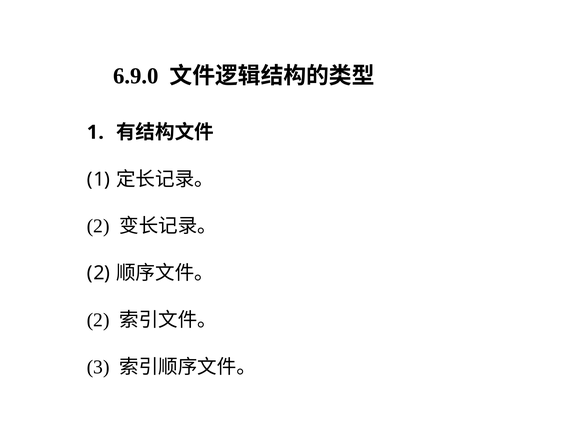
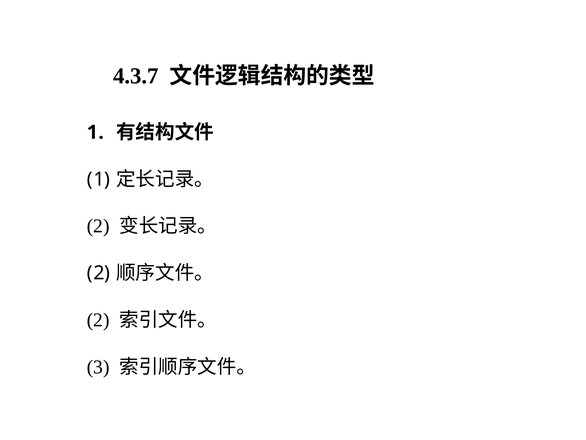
6.9.0: 6.9.0 -> 4.3.7 (136, 76)
